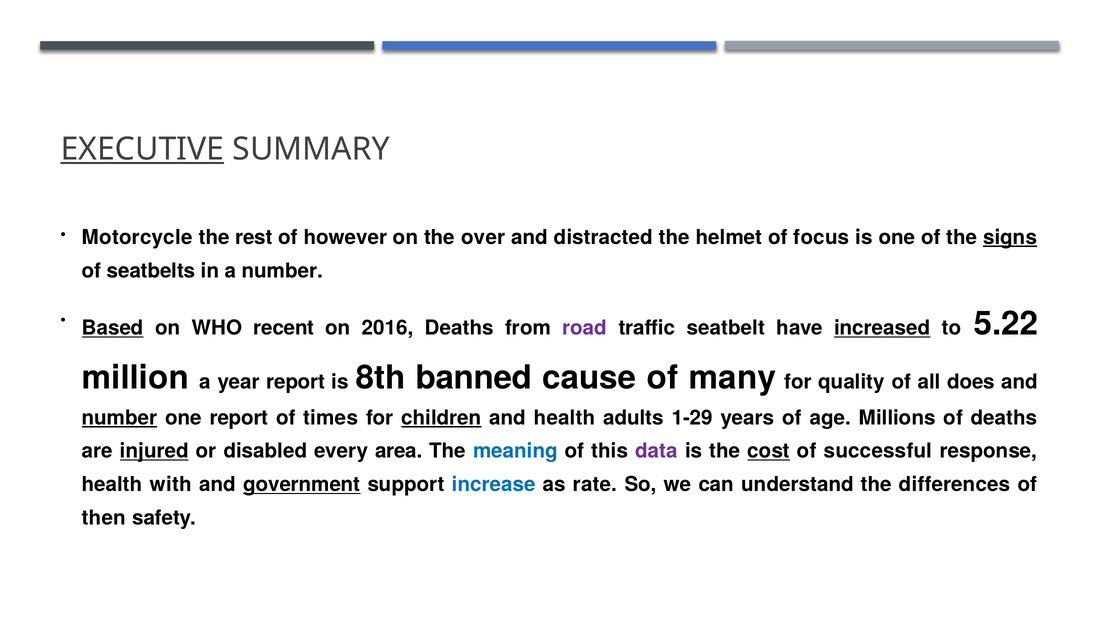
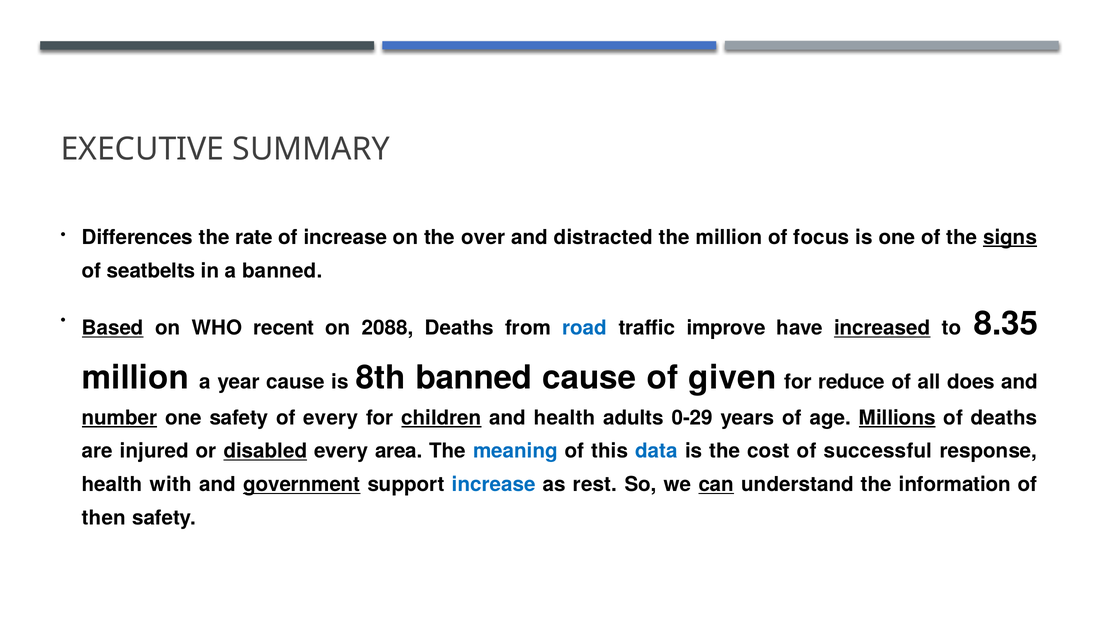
EXECUTIVE underline: present -> none (142, 149)
Motorcycle: Motorcycle -> Differences (137, 238)
rest: rest -> rate (254, 238)
of however: however -> increase (345, 238)
the helmet: helmet -> million (729, 238)
a number: number -> banned (282, 271)
2016: 2016 -> 2088 (388, 328)
road colour: purple -> blue (585, 328)
seatbelt: seatbelt -> improve (726, 328)
5.22: 5.22 -> 8.35 (1006, 324)
year report: report -> cause (296, 382)
many: many -> given (732, 378)
quality: quality -> reduce (852, 382)
one report: report -> safety (239, 418)
of times: times -> every (331, 418)
1-29: 1-29 -> 0-29 (692, 418)
Millions underline: none -> present (897, 418)
injured underline: present -> none (154, 451)
disabled underline: none -> present (265, 451)
data colour: purple -> blue (657, 451)
cost underline: present -> none (769, 451)
rate: rate -> rest (595, 485)
can underline: none -> present (716, 485)
differences: differences -> information (955, 485)
